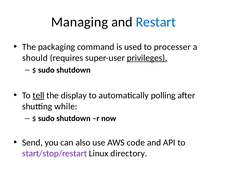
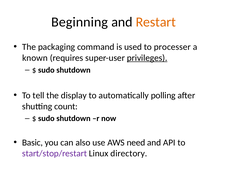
Managing: Managing -> Beginning (80, 22)
Restart colour: blue -> orange (156, 22)
should: should -> known (35, 58)
tell underline: present -> none (39, 96)
while: while -> count (66, 107)
Send: Send -> Basic (32, 143)
code: code -> need (136, 143)
